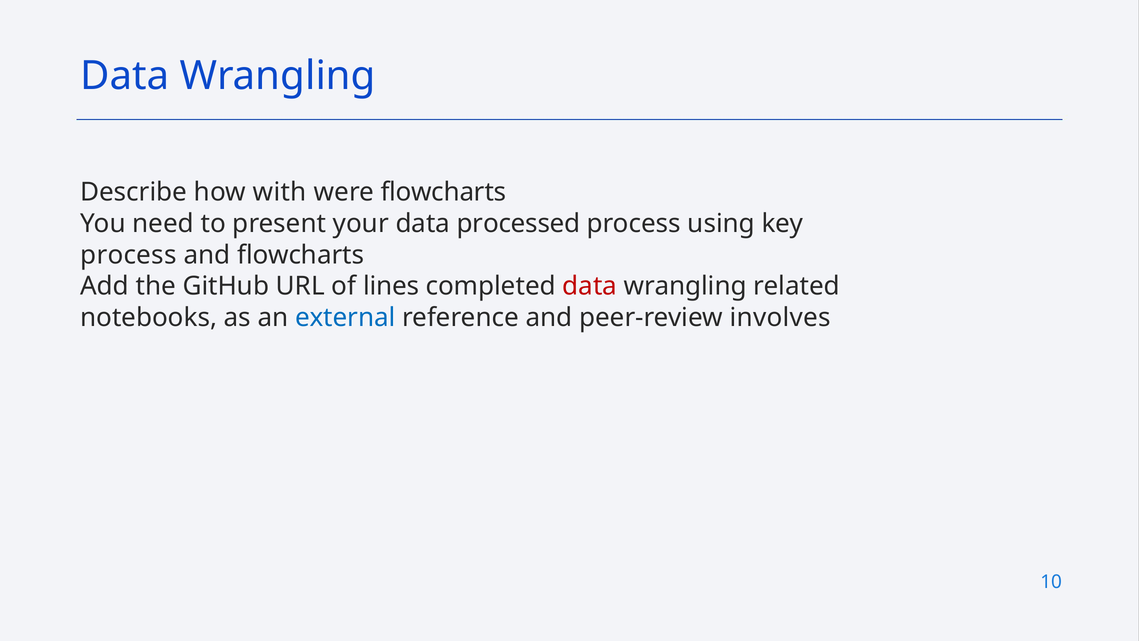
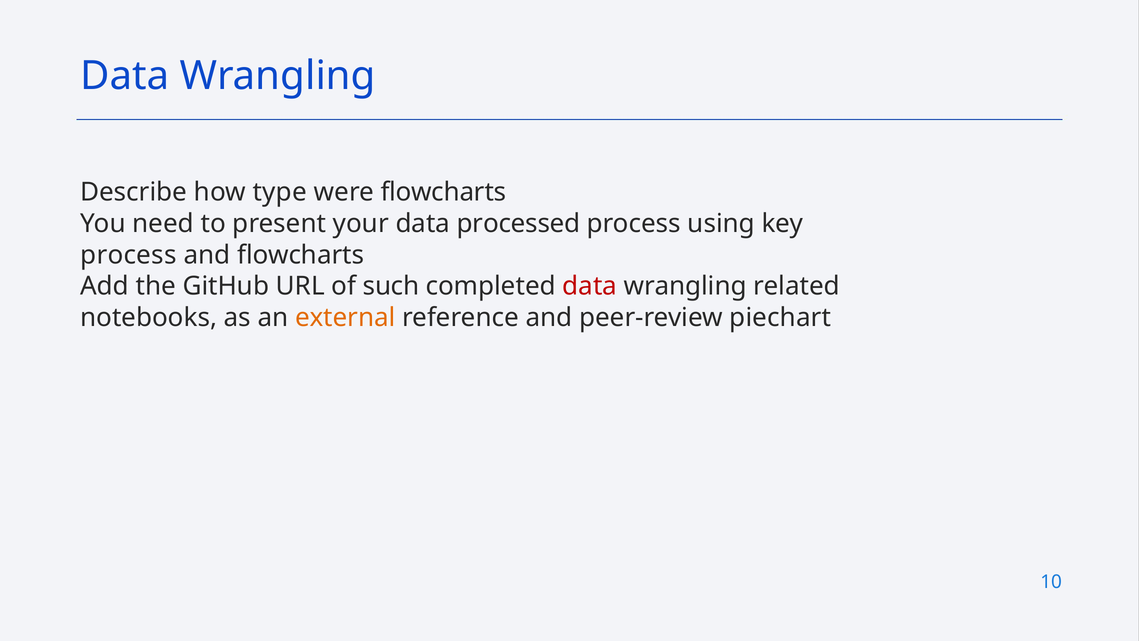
with: with -> type (280, 192)
lines: lines -> such (391, 286)
external colour: blue -> orange (345, 317)
involves: involves -> piechart (780, 317)
